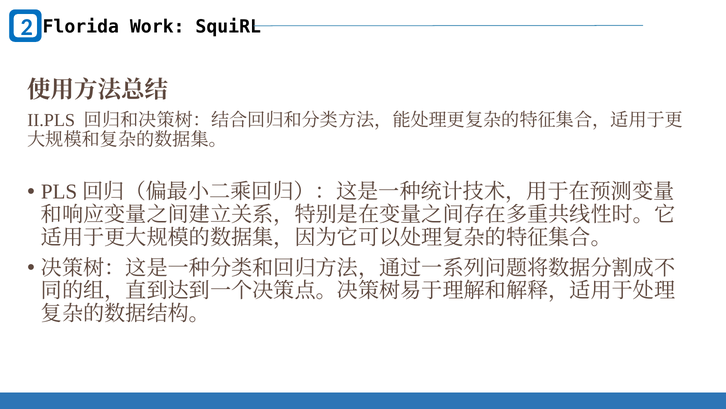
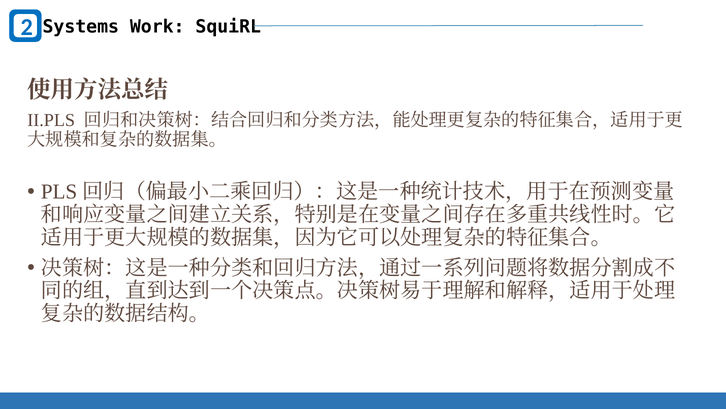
Florida: Florida -> Systems (81, 27)
